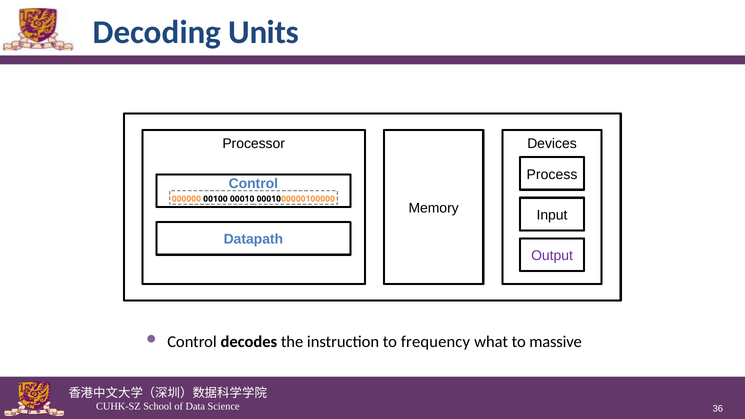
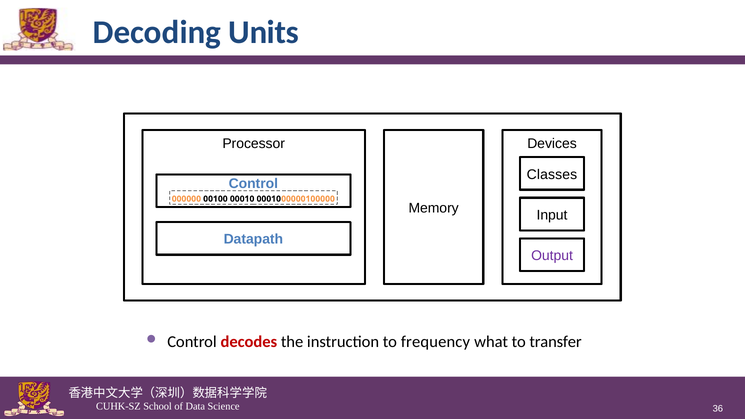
Process: Process -> Classes (552, 174)
decodes colour: black -> red (249, 342)
massive: massive -> transfer (556, 342)
